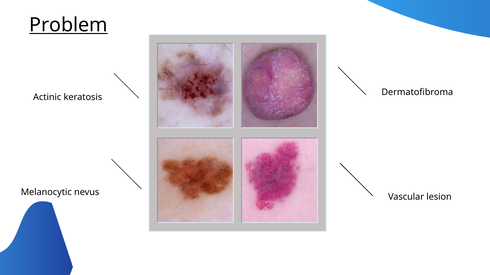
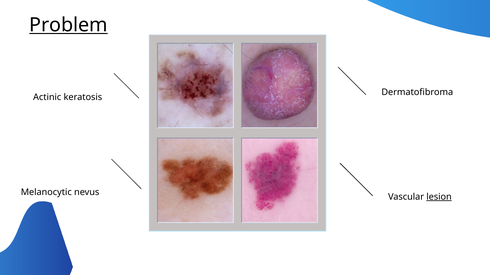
lesion underline: none -> present (439, 197)
